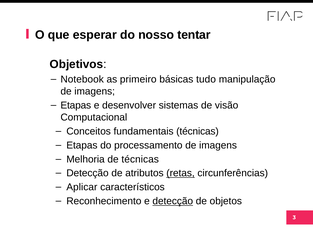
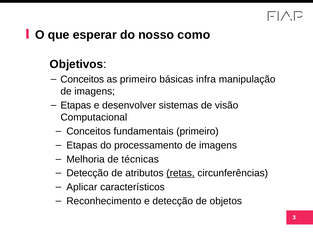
tentar: tentar -> como (194, 35)
Notebook: Notebook -> Conceitos (82, 79)
tudo: tudo -> infra (206, 79)
fundamentais técnicas: técnicas -> primeiro (197, 131)
detecção underline: present -> none (173, 201)
